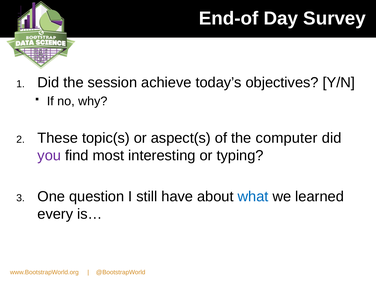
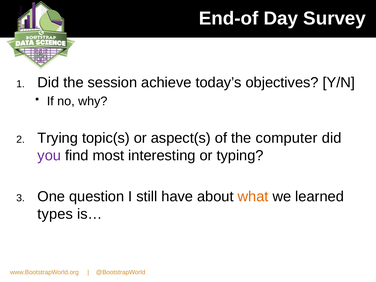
These: These -> Trying (58, 138)
what colour: blue -> orange (253, 197)
every: every -> types (55, 214)
